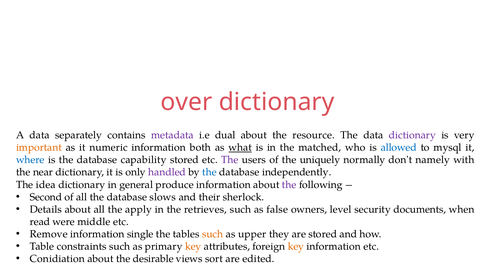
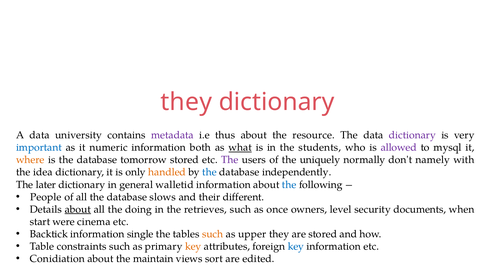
over: over -> they (186, 102)
separately: separately -> university (78, 135)
dual: dual -> thus (225, 135)
important colour: orange -> blue (39, 148)
matched: matched -> students (320, 148)
allowed colour: blue -> purple (399, 148)
where colour: blue -> orange (30, 160)
capability: capability -> tomorrow (144, 160)
near: near -> idea (43, 173)
handled colour: purple -> orange (167, 173)
idea: idea -> later (46, 185)
produce: produce -> walletid (175, 185)
the colour: purple -> blue (289, 185)
Second: Second -> People (46, 197)
sherlock: sherlock -> different (244, 197)
about underline: none -> present (78, 210)
apply: apply -> doing (139, 210)
false: false -> once (277, 210)
read: read -> start (40, 222)
middle: middle -> cinema (94, 222)
Remove: Remove -> Backtick (49, 234)
key colour: orange -> blue (296, 247)
desirable: desirable -> maintain (153, 259)
